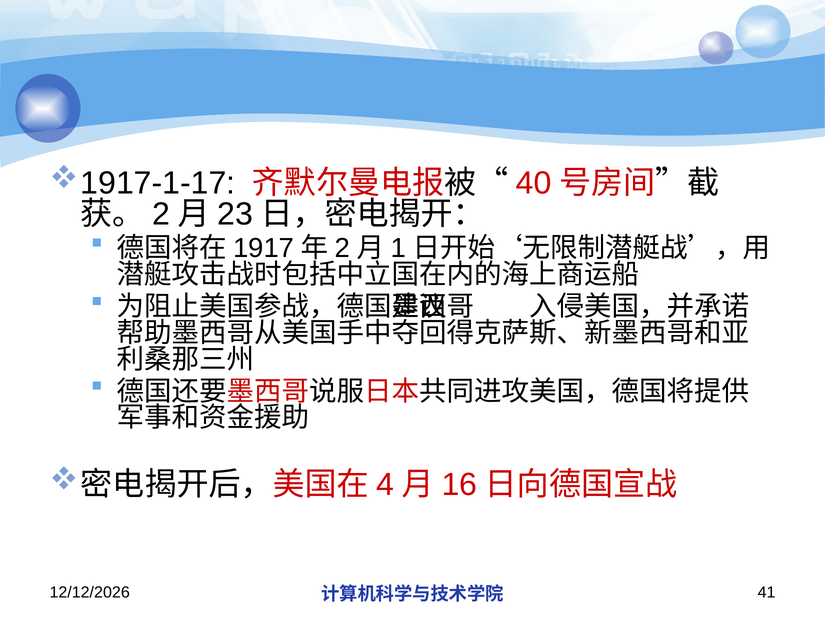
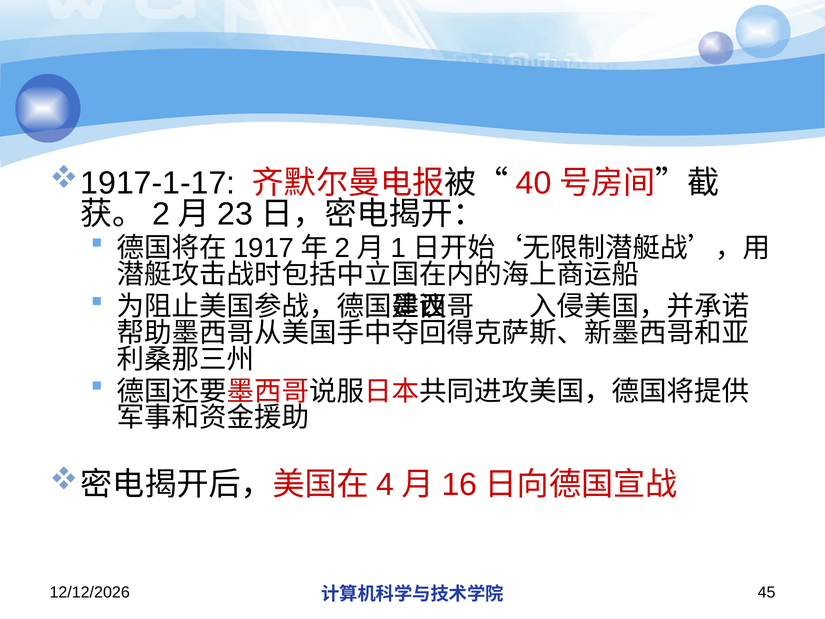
41: 41 -> 45 (767, 592)
